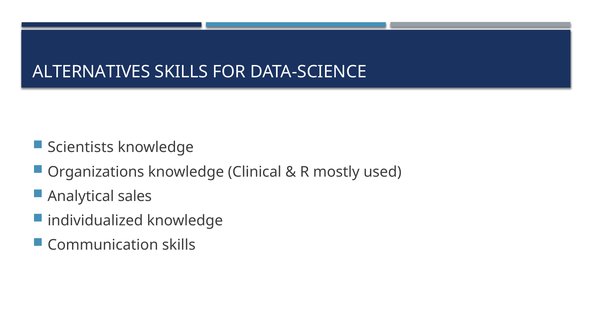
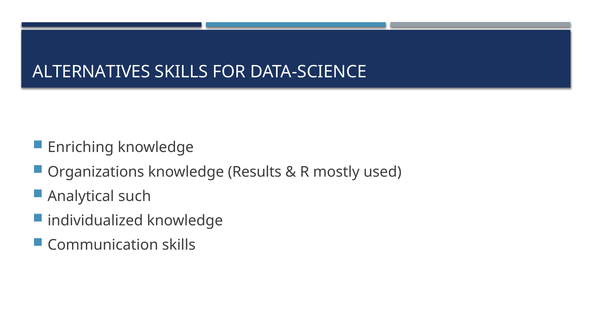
Scientists: Scientists -> Enriching (81, 147)
Clinical: Clinical -> Results (255, 172)
sales: sales -> such (135, 196)
